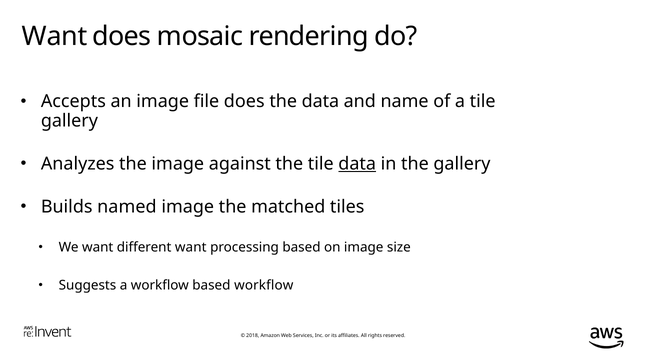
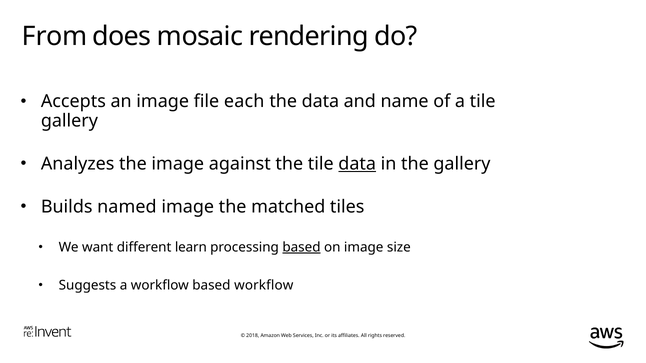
Want: Want -> From (55, 36)
file does: does -> each (244, 102)
different want: want -> learn (191, 247)
based underline: none -> present (301, 247)
